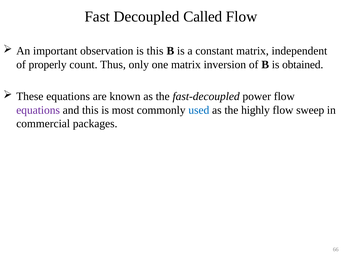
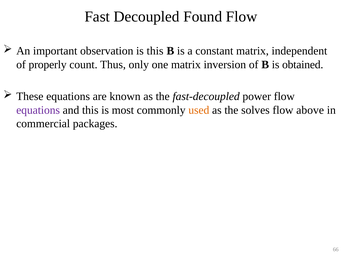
Called: Called -> Found (203, 17)
used colour: blue -> orange (199, 110)
highly: highly -> solves (255, 110)
sweep: sweep -> above (310, 110)
